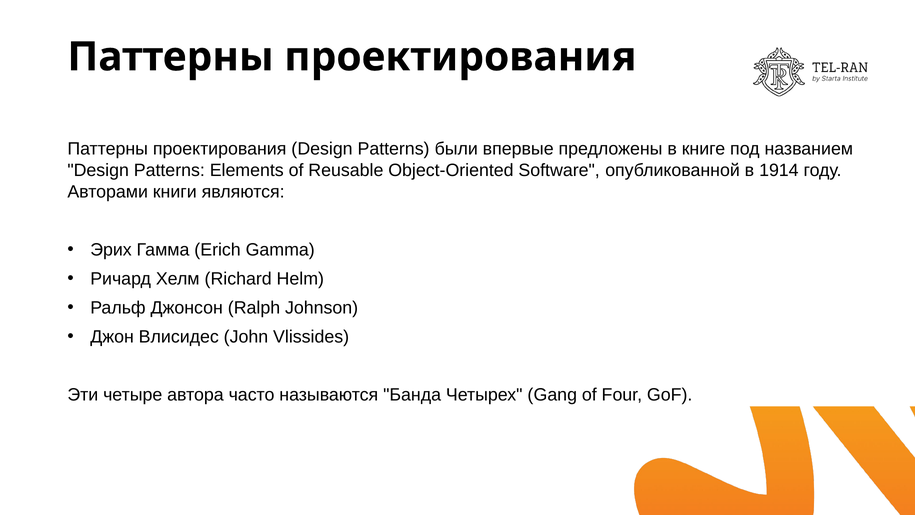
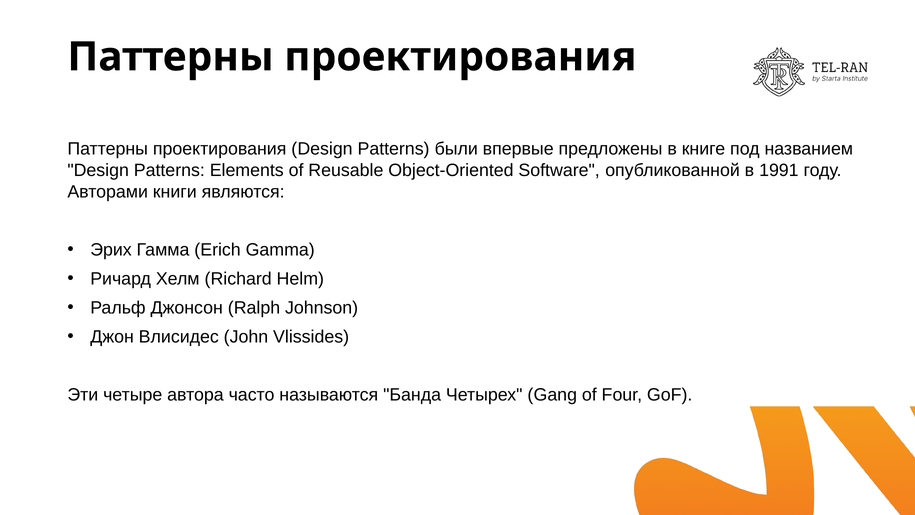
1914: 1914 -> 1991 (779, 170)
